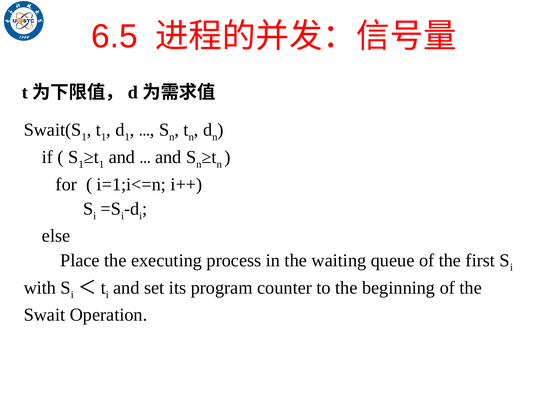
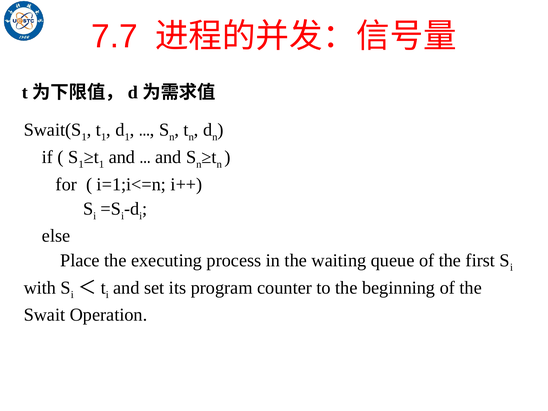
6.5: 6.5 -> 7.7 (114, 37)
